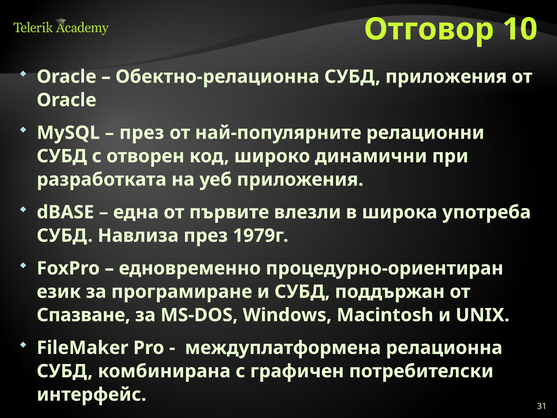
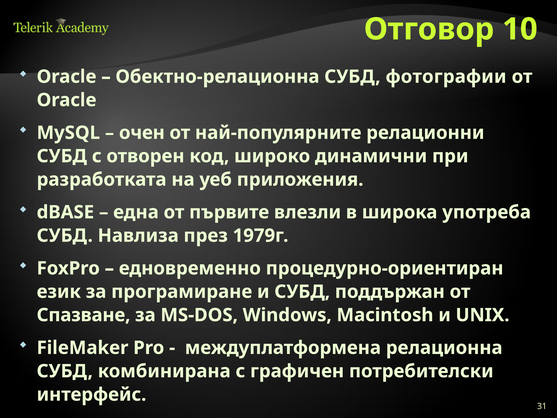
СУБД приложения: приложения -> фотографии (446, 77)
през: през -> очен (142, 133)
